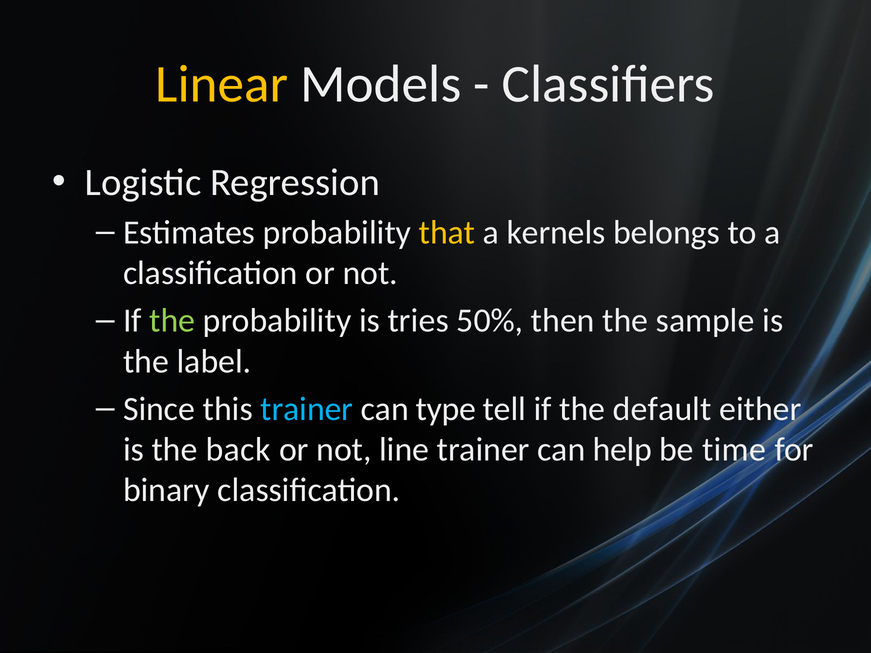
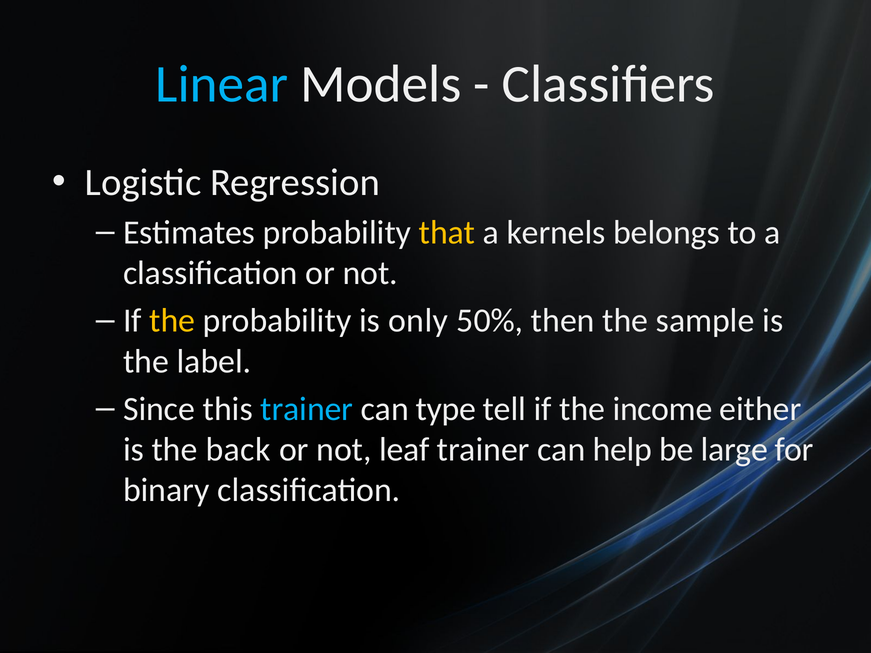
Linear colour: yellow -> light blue (222, 84)
the colour: light green -> yellow (172, 321)
tries: tries -> only (418, 321)
default: default -> income (663, 409)
line: line -> leaf (404, 450)
time: time -> large (734, 450)
